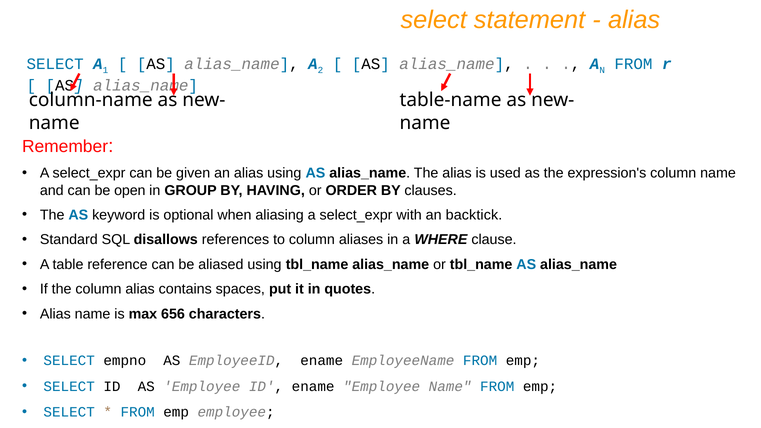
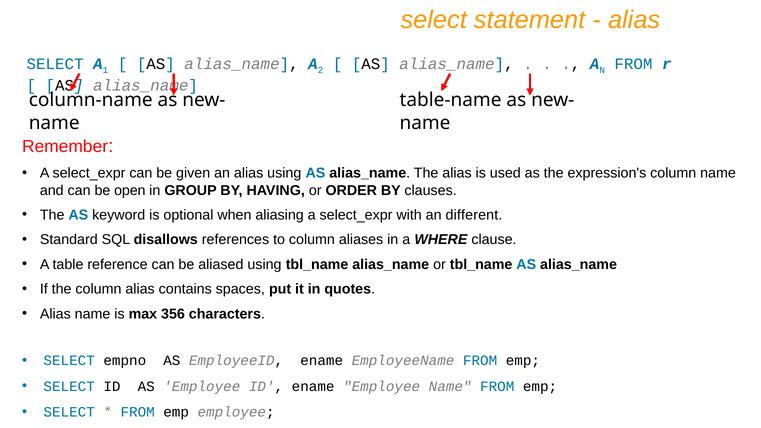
backtick: backtick -> different (474, 215)
656: 656 -> 356 (173, 314)
